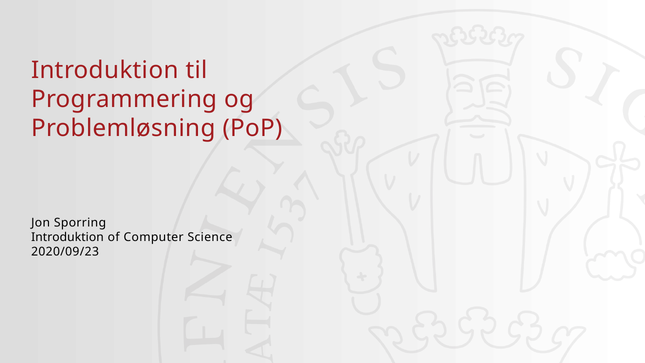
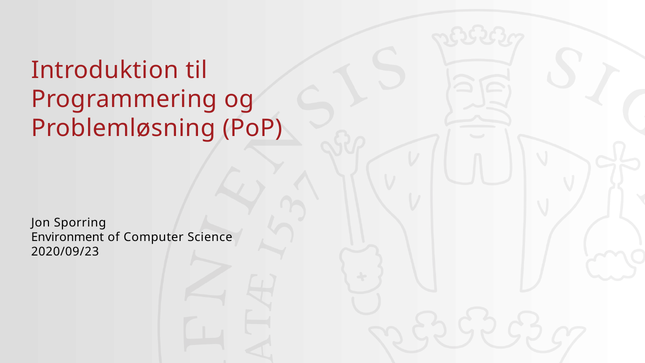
Introduktion: Introduktion -> Environment (68, 237)
